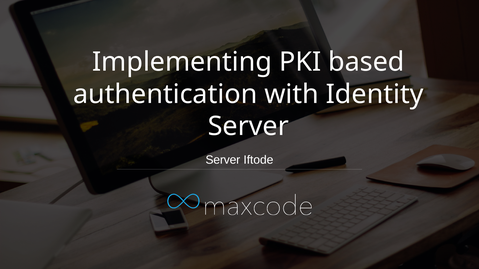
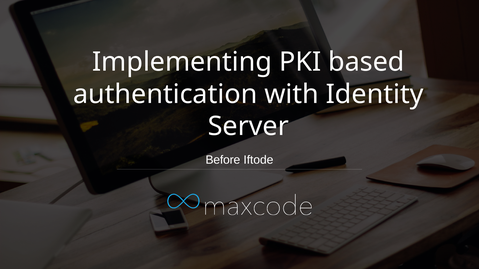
Server: Server -> Before (223, 160)
